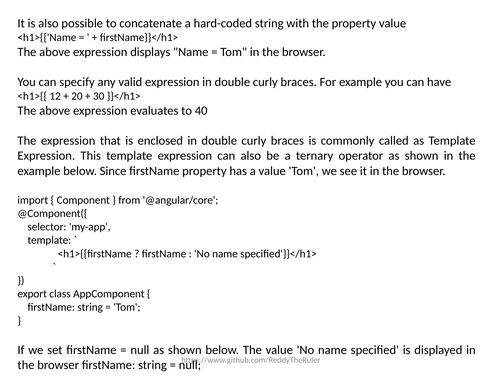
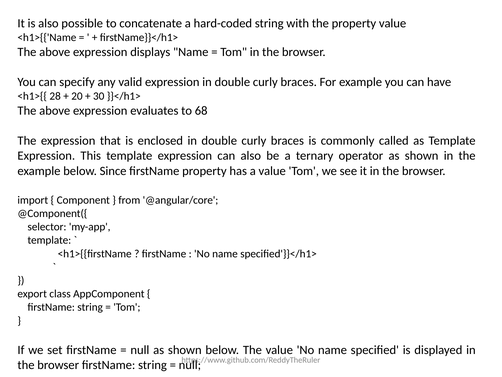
12: 12 -> 28 (55, 96)
40: 40 -> 68 (201, 110)
